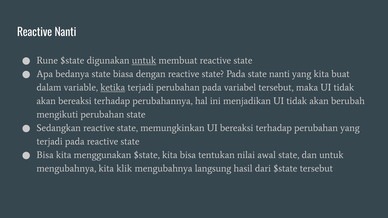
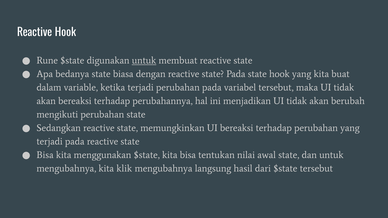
Reactive Nanti: Nanti -> Hook (65, 33)
state nanti: nanti -> hook (279, 74)
ketika underline: present -> none (113, 88)
